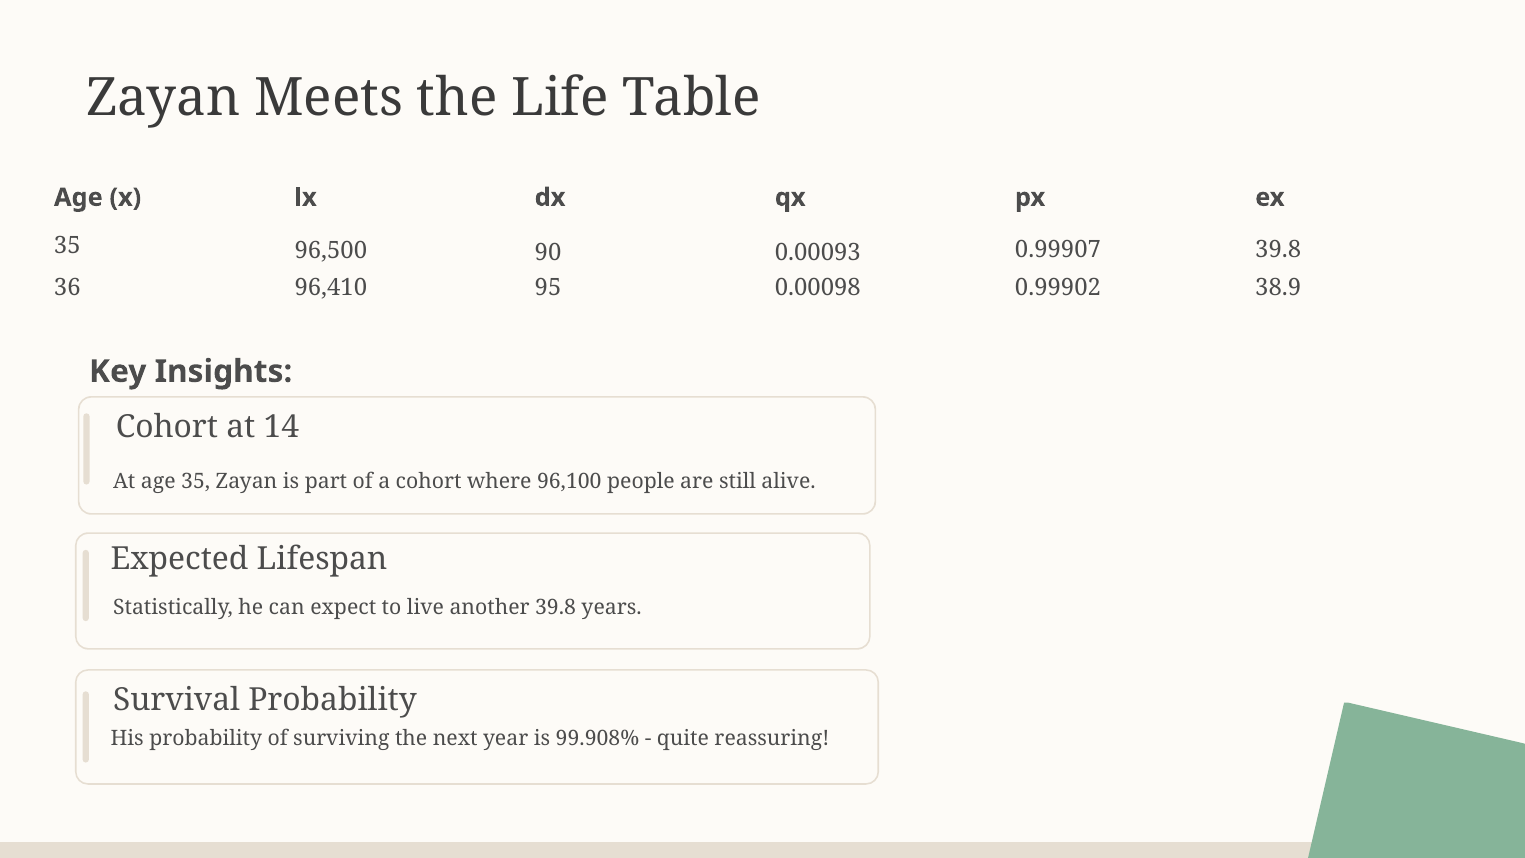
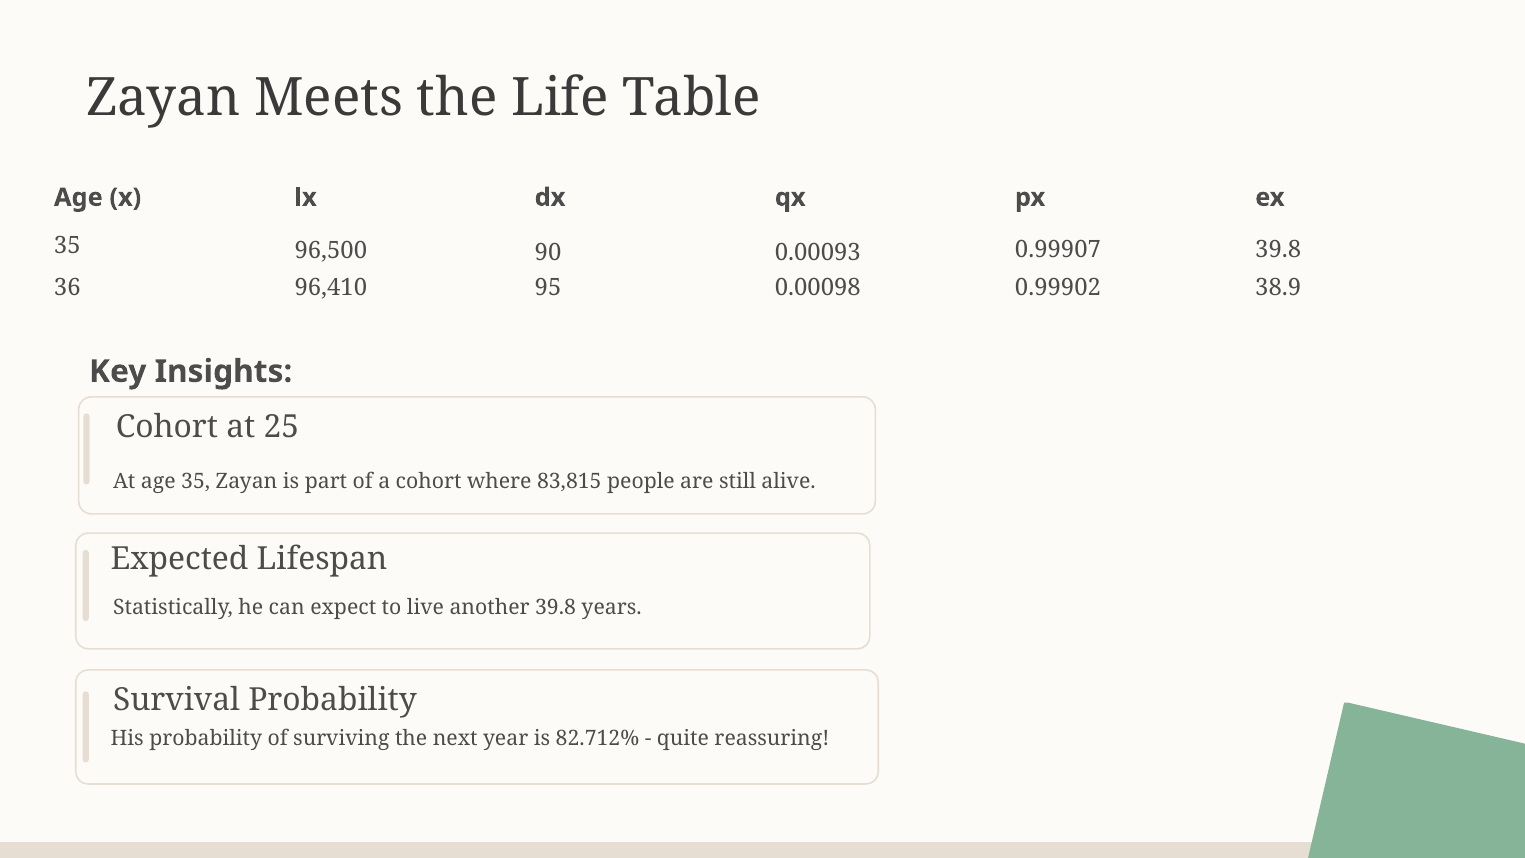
14: 14 -> 25 (281, 427)
96,100: 96,100 -> 83,815 (569, 481)
99.908%: 99.908% -> 82.712% (598, 738)
